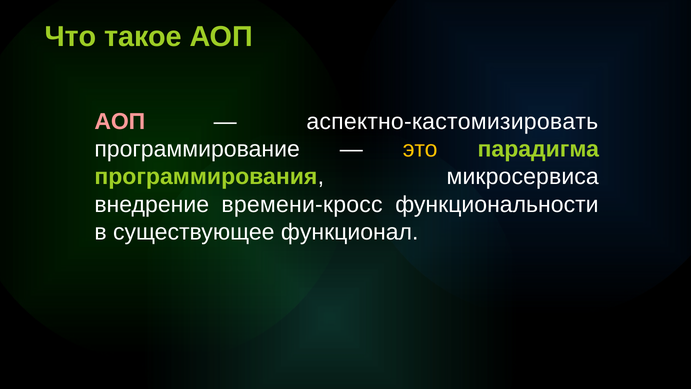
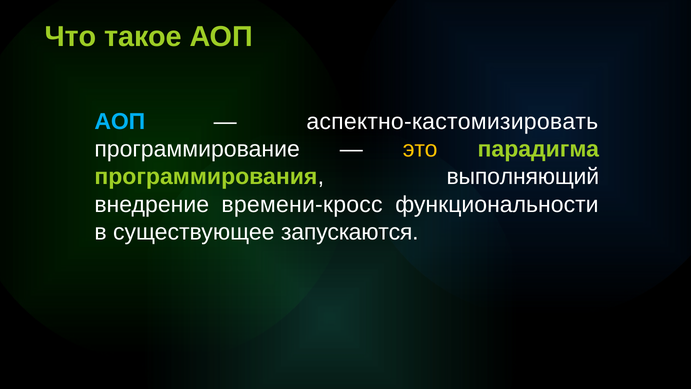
АОП colour: pink -> light blue (120, 121)
микросервиса: микросервиса -> выполняющий (523, 177)
функционал: функционал -> запускаются (350, 232)
